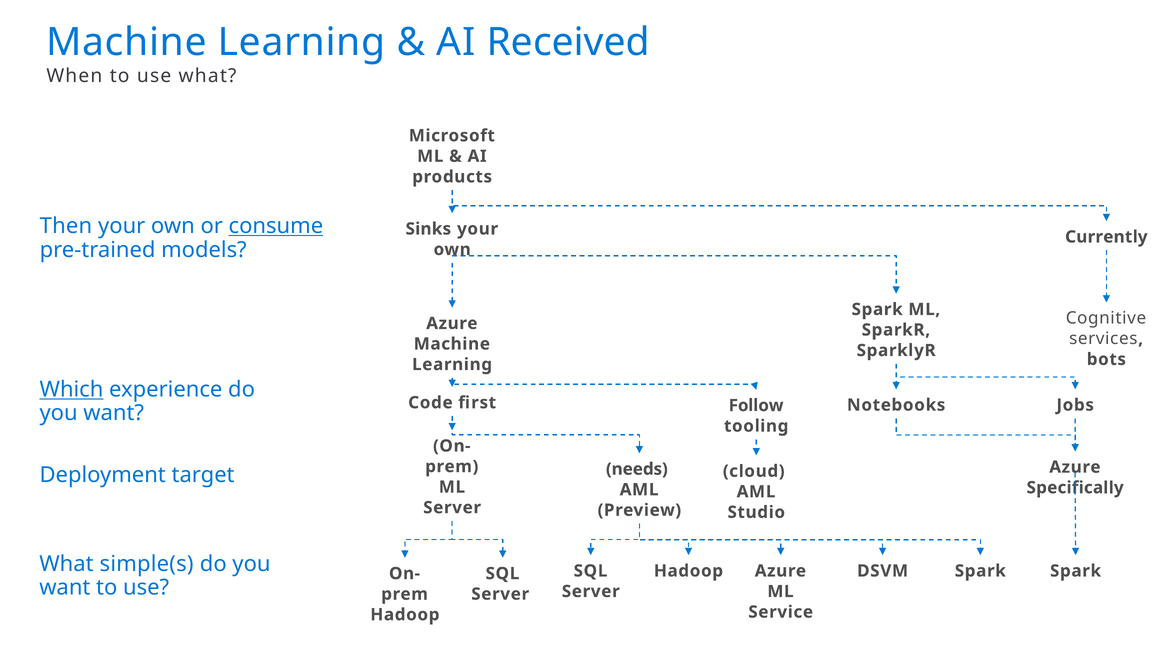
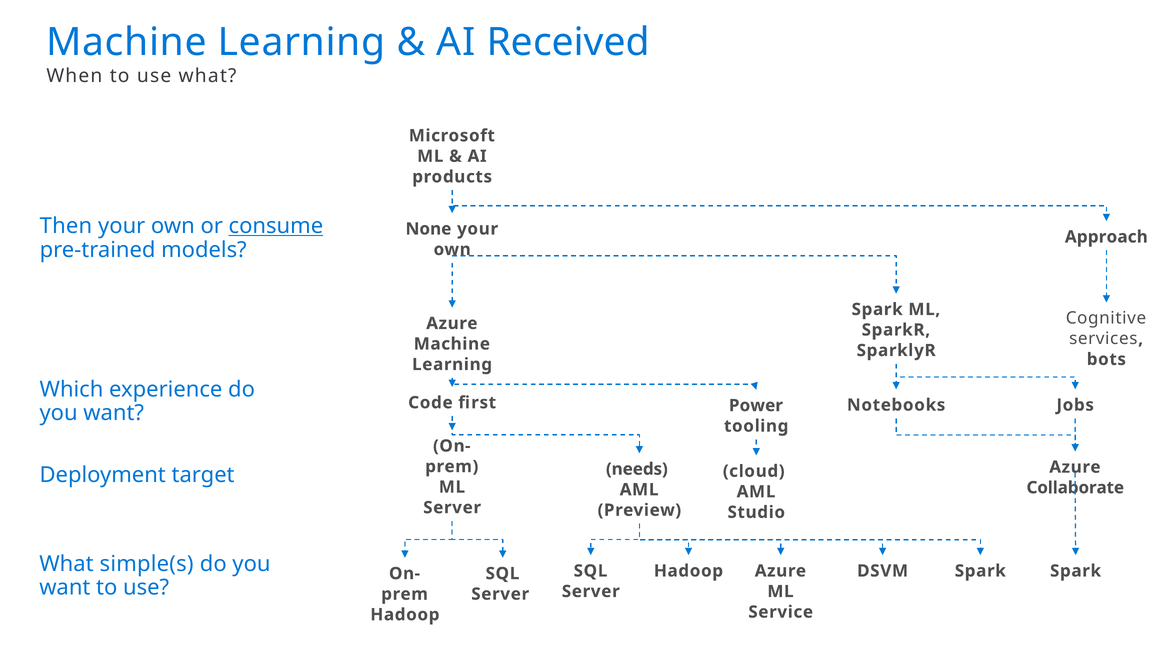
Sinks: Sinks -> None (428, 229)
Currently: Currently -> Approach (1106, 237)
Which underline: present -> none (71, 390)
Follow: Follow -> Power (756, 406)
Specifically: Specifically -> Collaborate (1075, 488)
